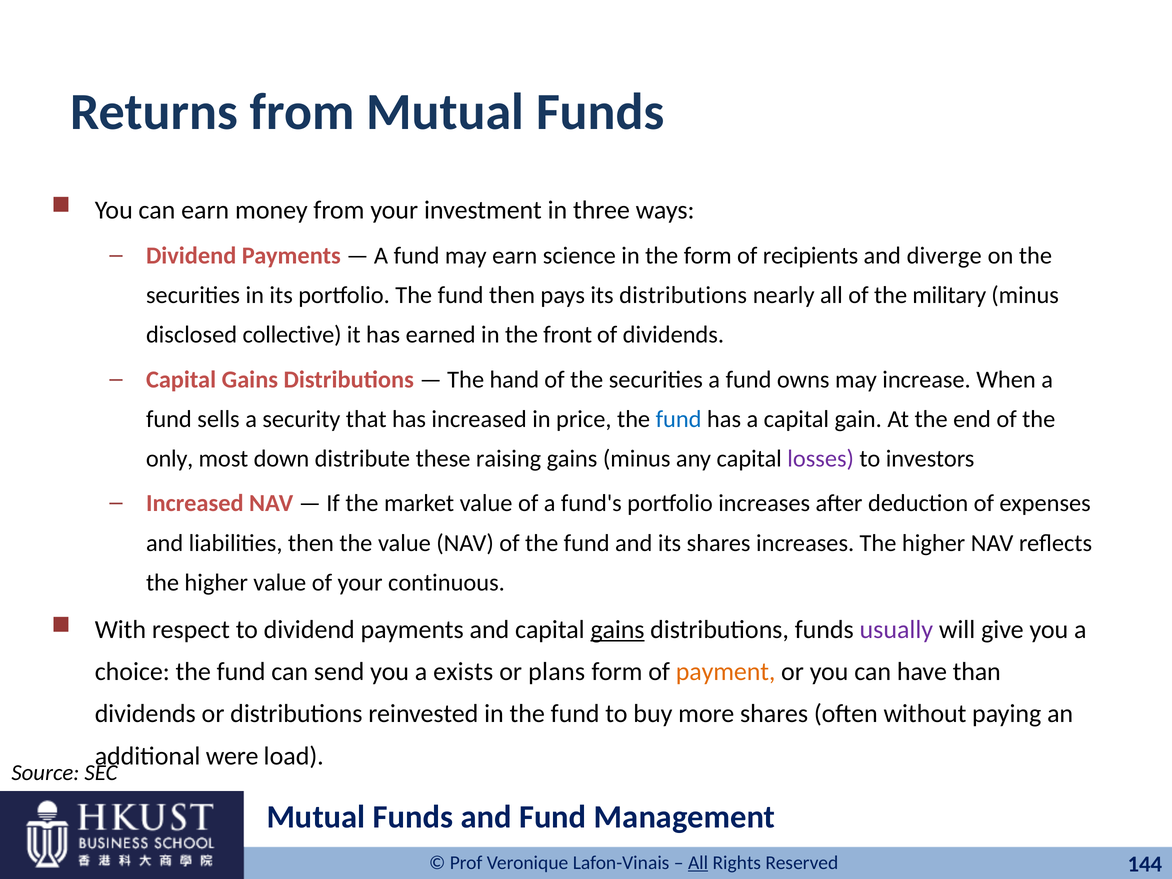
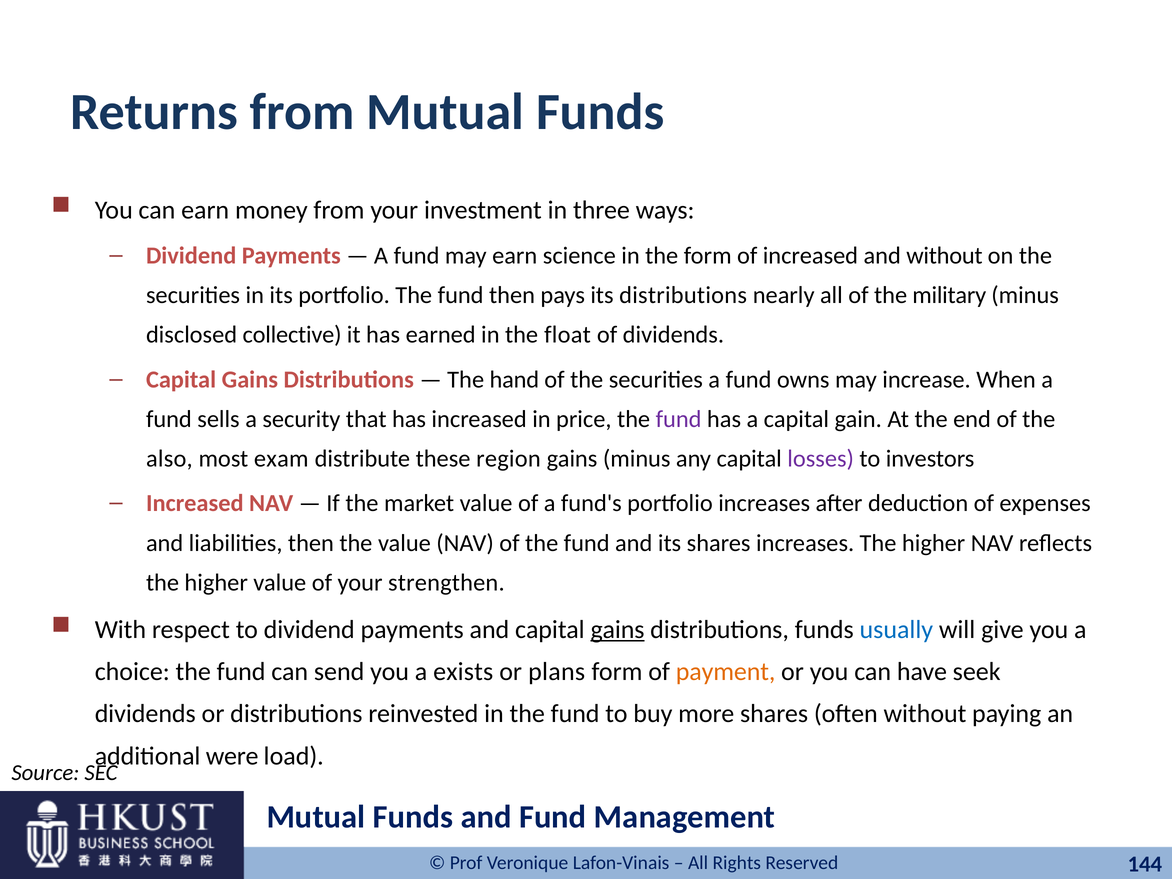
of recipients: recipients -> increased (810, 256)
and diverge: diverge -> without (944, 256)
front: front -> float (567, 335)
fund colour: blue -> purple (679, 419)
only: only -> also (169, 459)
down: down -> exam (281, 459)
raising: raising -> region (508, 459)
continuous: continuous -> strengthen (446, 583)
usually colour: purple -> blue (896, 630)
than: than -> seek (977, 672)
All underline: present -> none (698, 863)
